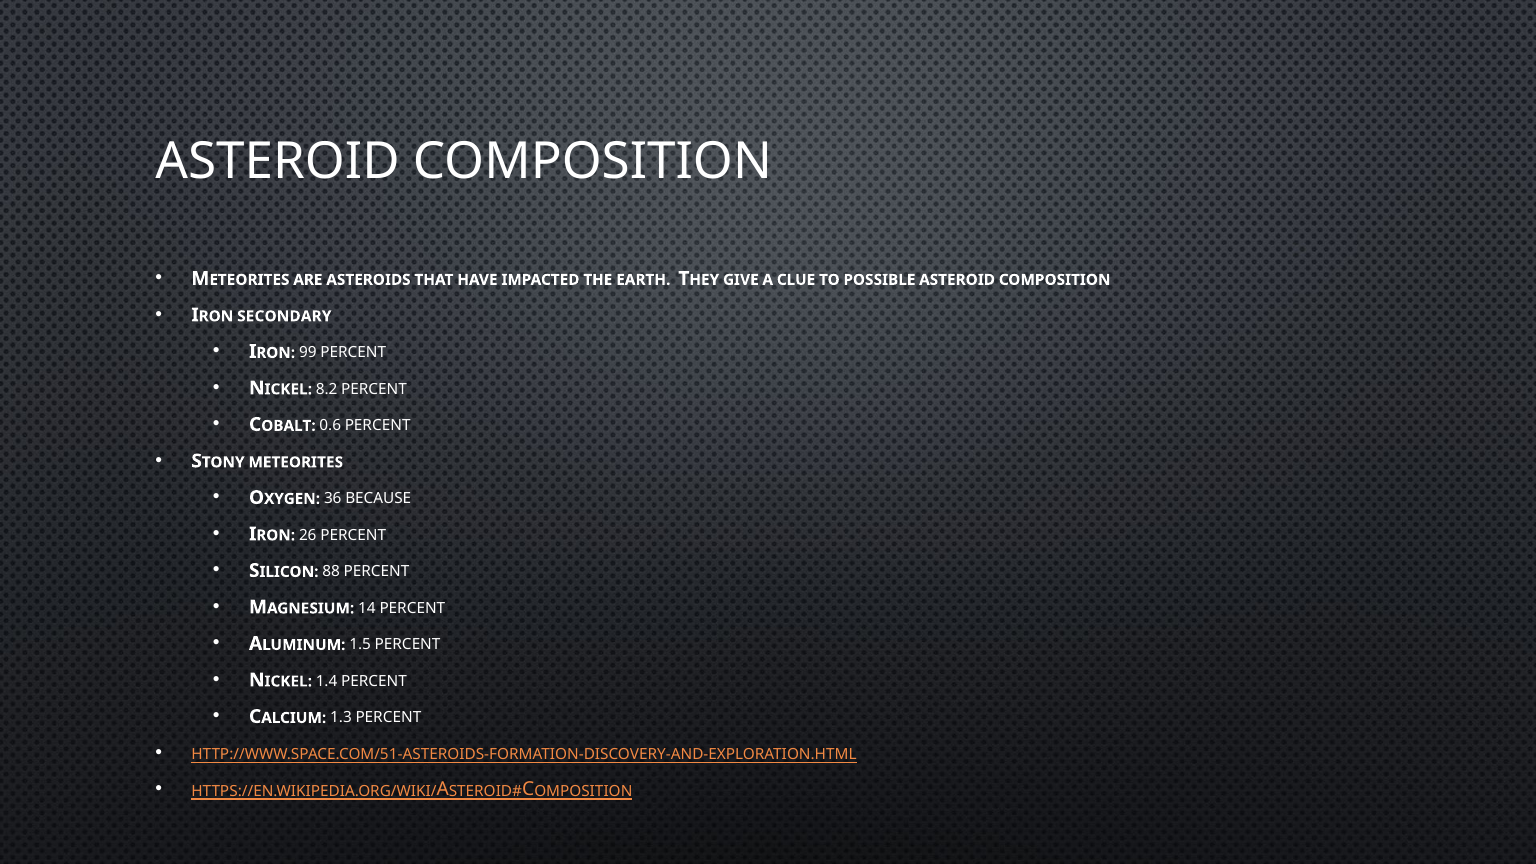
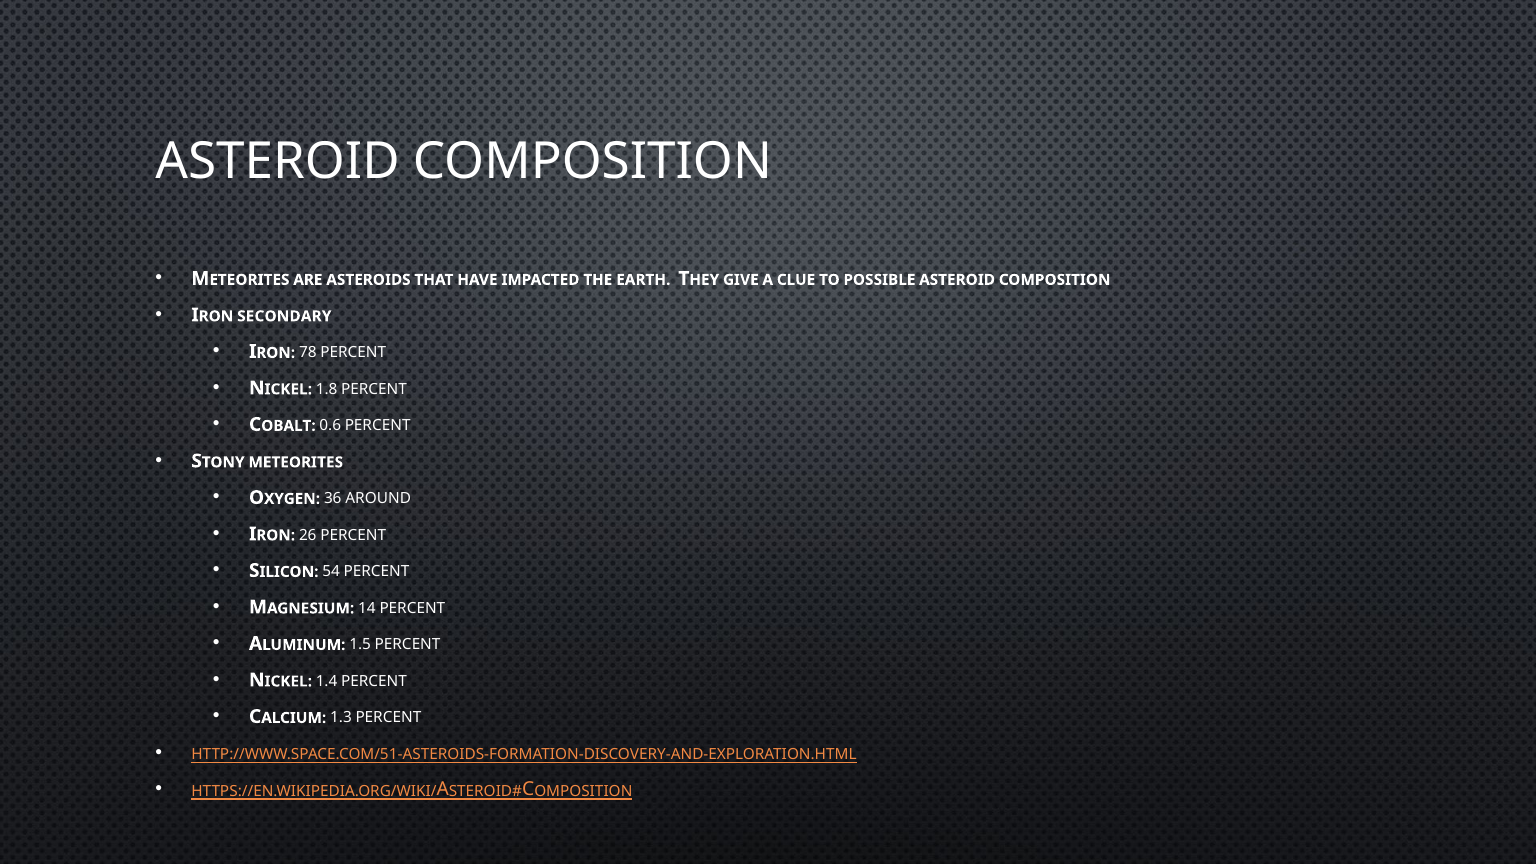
99: 99 -> 78 (308, 353)
8.2: 8.2 -> 1.8 (327, 389)
BECAUSE: BECAUSE -> AROUND (378, 499)
88: 88 -> 54 (331, 572)
